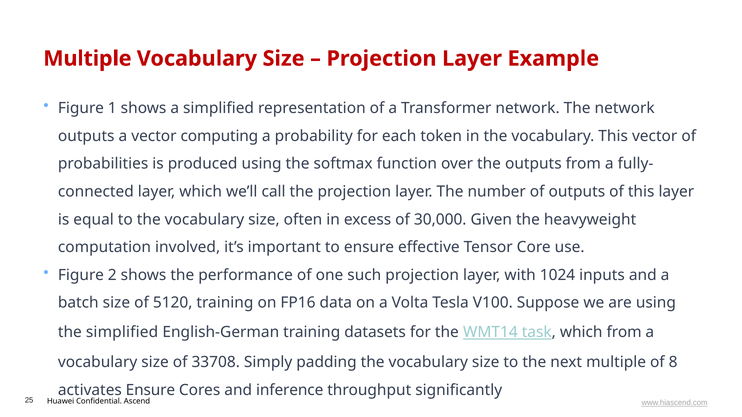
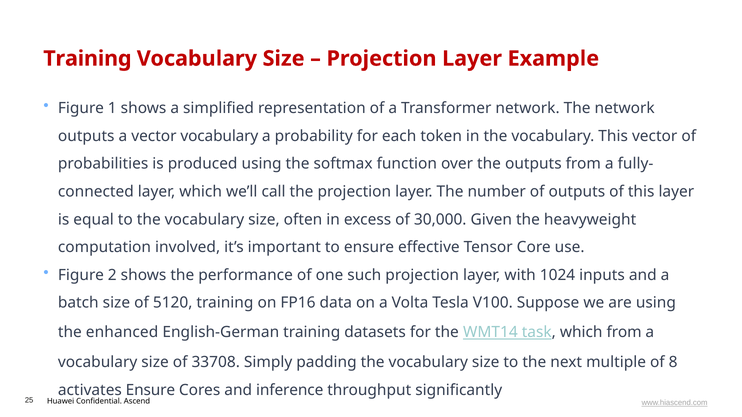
Multiple: Multiple -> Training (87, 59)
vector computing: computing -> vocabulary (219, 136)
the simplified: simplified -> enhanced (122, 332)
